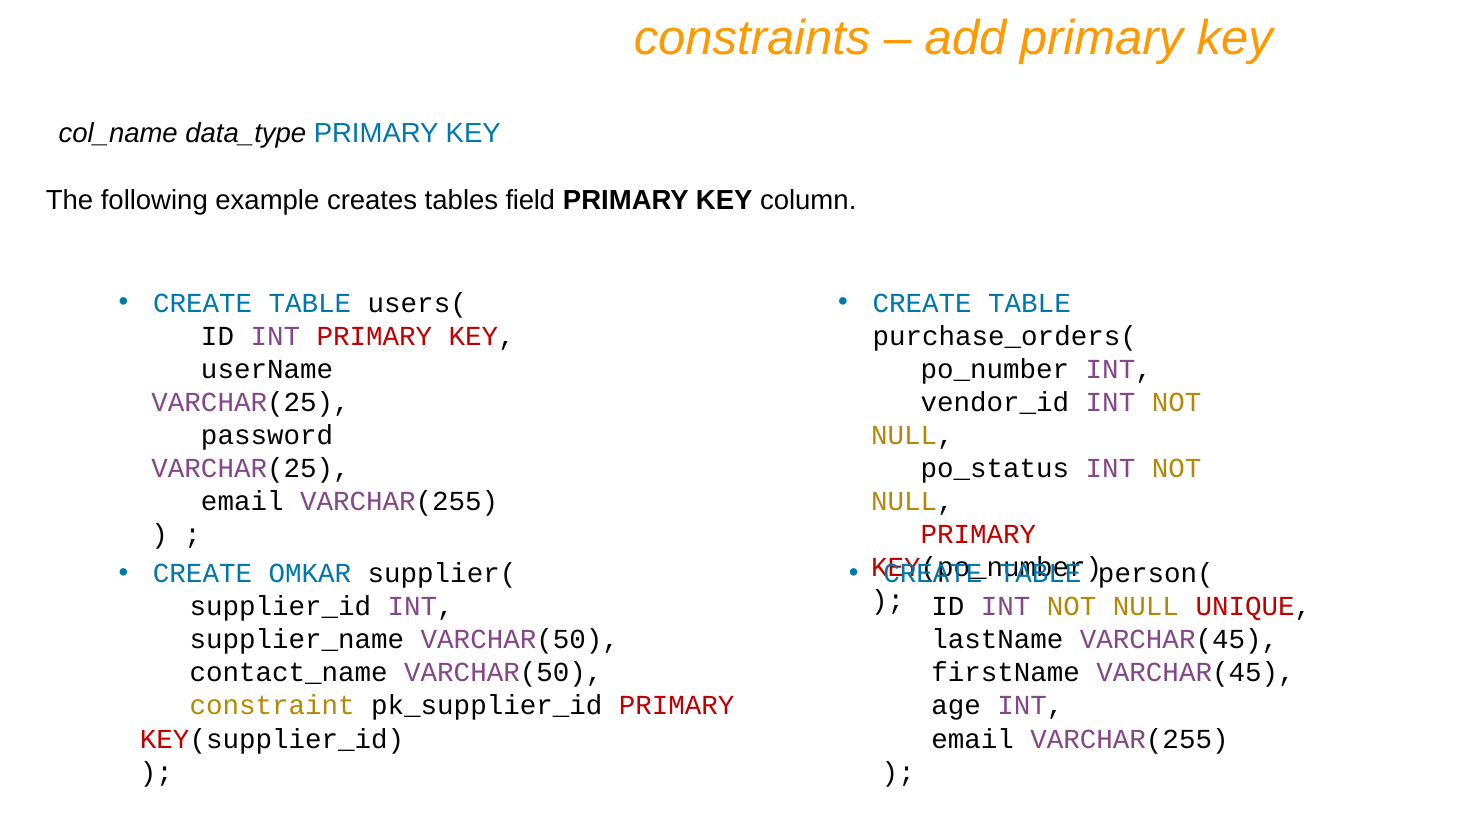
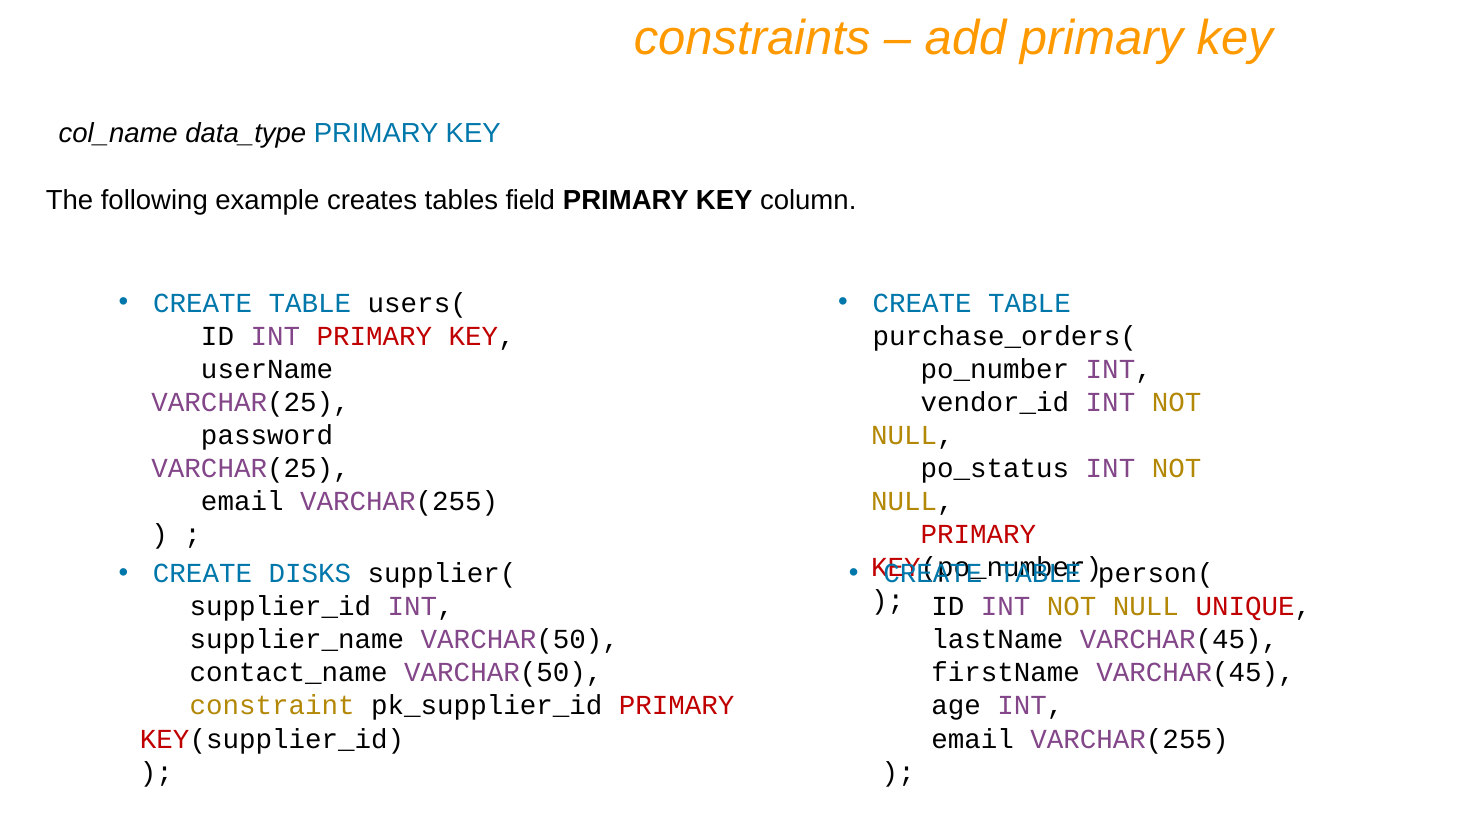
OMKAR: OMKAR -> DISKS (310, 574)
